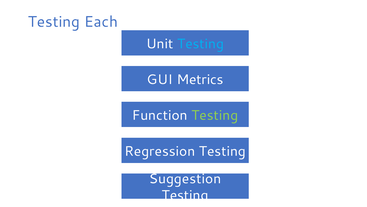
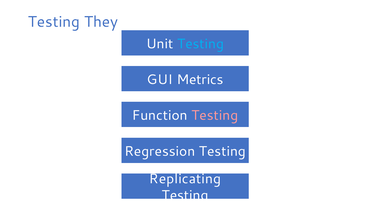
Each: Each -> They (101, 22)
Testing colour: light green -> pink (215, 115)
Suggestion: Suggestion -> Replicating (185, 178)
